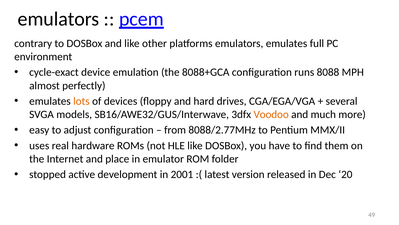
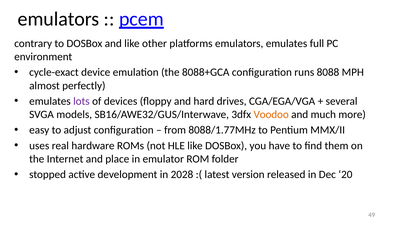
lots colour: orange -> purple (81, 101)
8088/2.77MHz: 8088/2.77MHz -> 8088/1.77MHz (222, 130)
2001: 2001 -> 2028 (182, 174)
